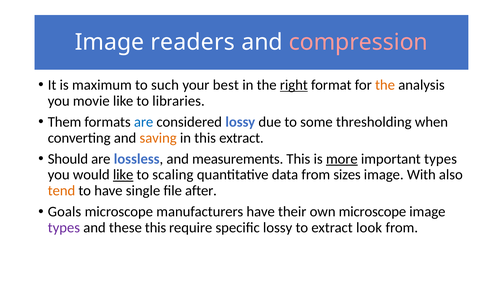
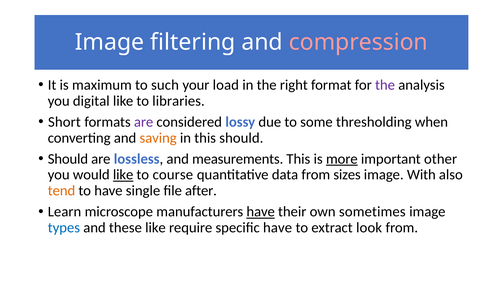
readers: readers -> filtering (193, 42)
best: best -> load (226, 85)
right underline: present -> none (294, 85)
the colour: orange -> purple (385, 85)
movie: movie -> digital (91, 101)
Them: Them -> Short (64, 122)
are colour: blue -> purple (144, 122)
this extract: extract -> should (241, 138)
important types: types -> other (441, 159)
scaling: scaling -> course (173, 175)
Goals: Goals -> Learn (65, 212)
have underline: none -> present (261, 212)
own microscope: microscope -> sometimes (372, 212)
types colour: purple -> blue (64, 228)
these this: this -> like (155, 228)
specific lossy: lossy -> have (278, 228)
